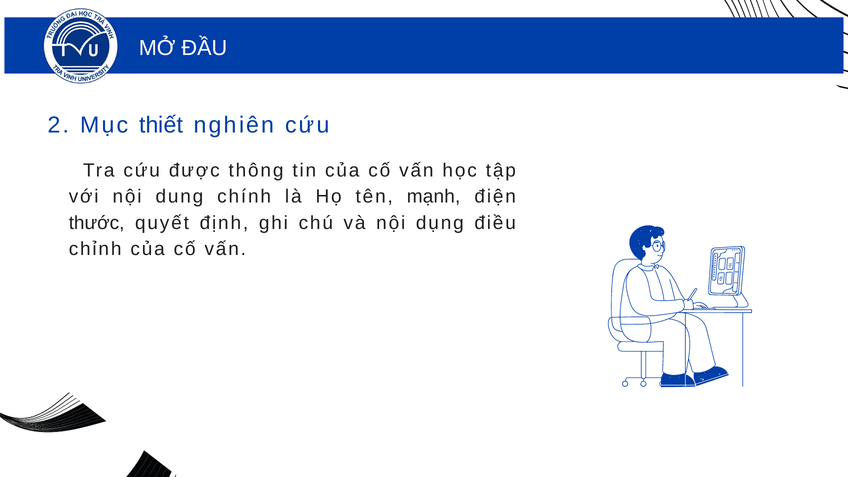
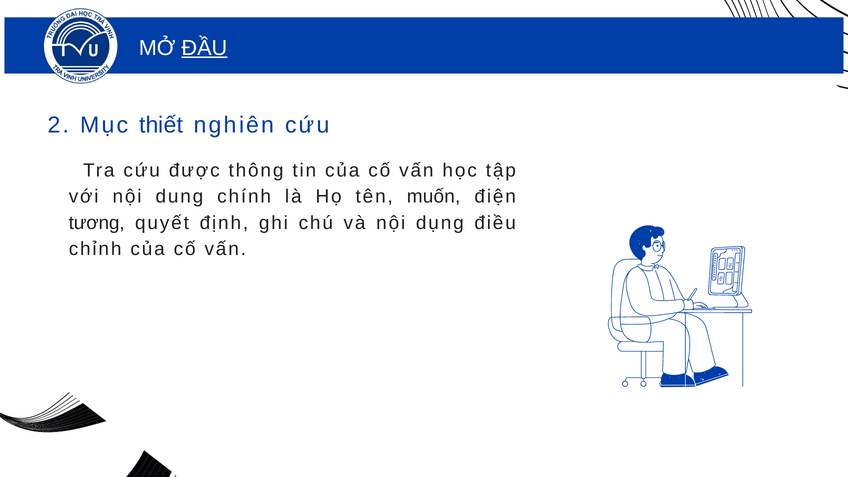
ĐẦU underline: none -> present (204, 48)
mạnh: mạnh -> muốn (434, 197)
thước: thước -> tương (97, 223)
